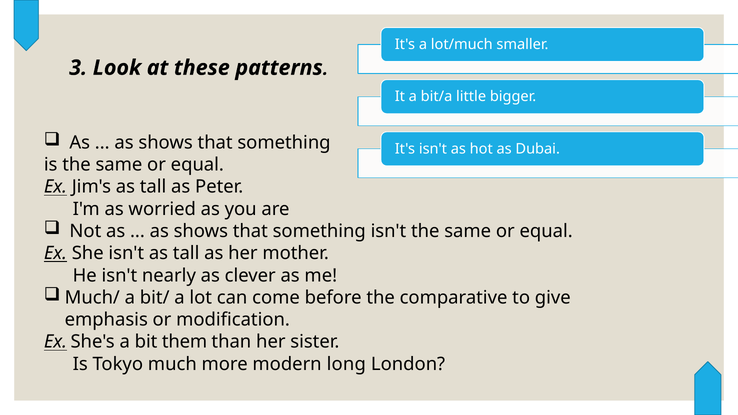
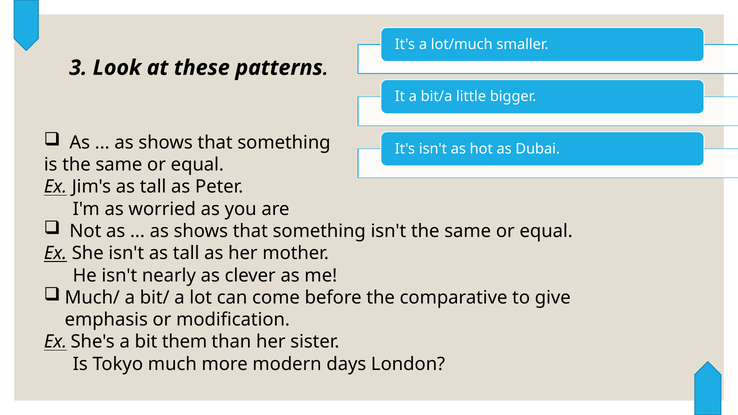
long: long -> days (346, 364)
